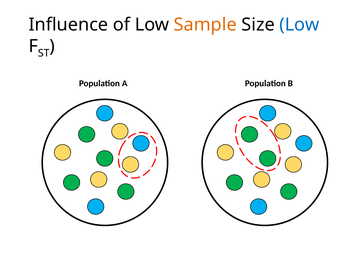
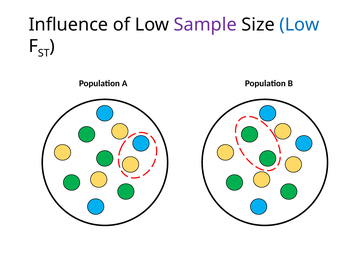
Sample colour: orange -> purple (205, 25)
